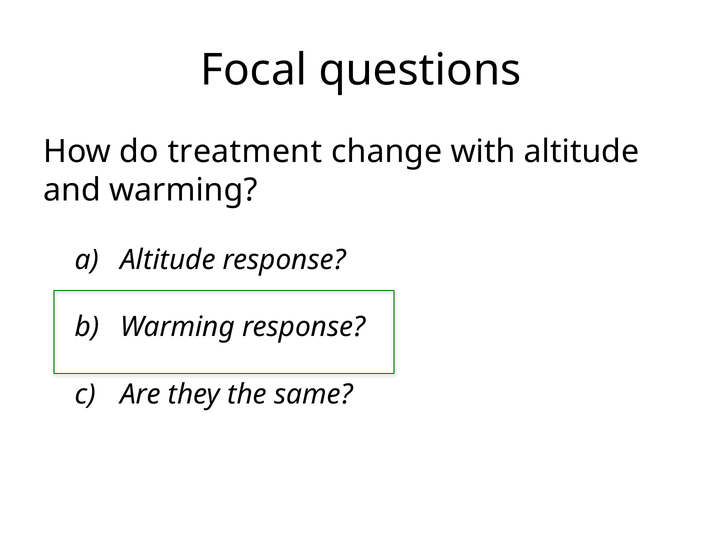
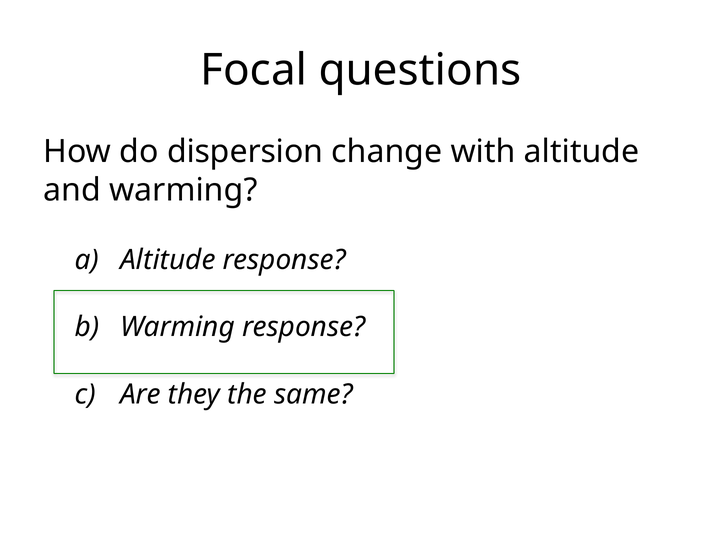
treatment: treatment -> dispersion (245, 151)
